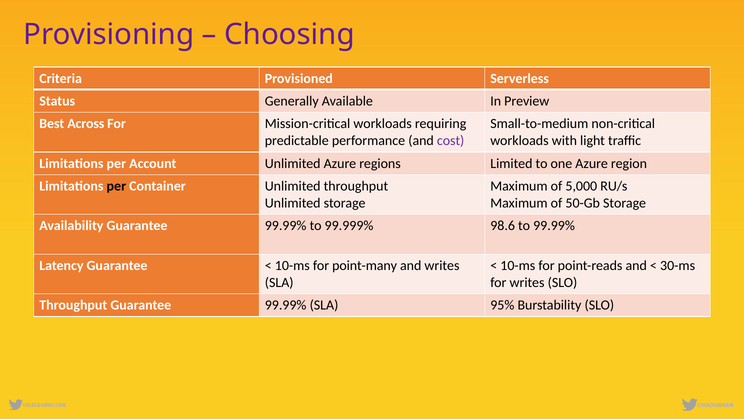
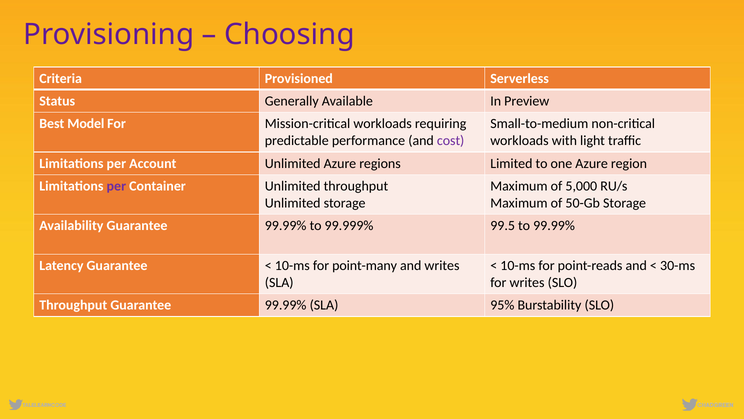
Across: Across -> Model (86, 124)
per colour: black -> purple (116, 186)
98.6: 98.6 -> 99.5 (503, 226)
